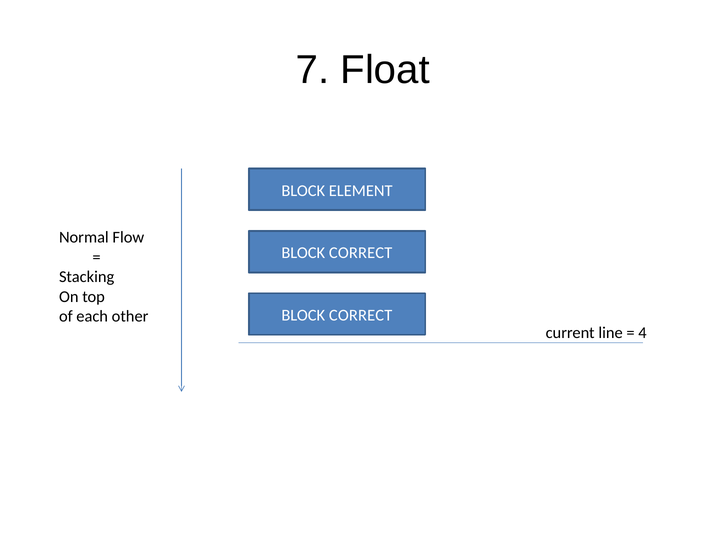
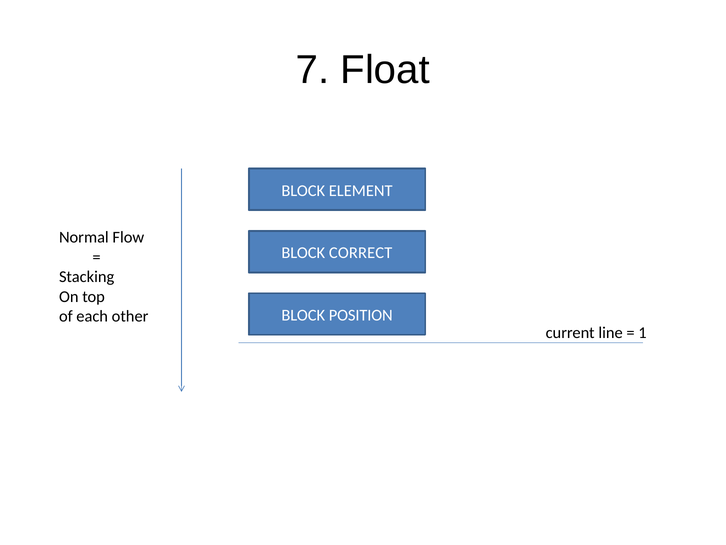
CORRECT: CORRECT -> POSITION (361, 315)
4: 4 -> 1 (642, 332)
